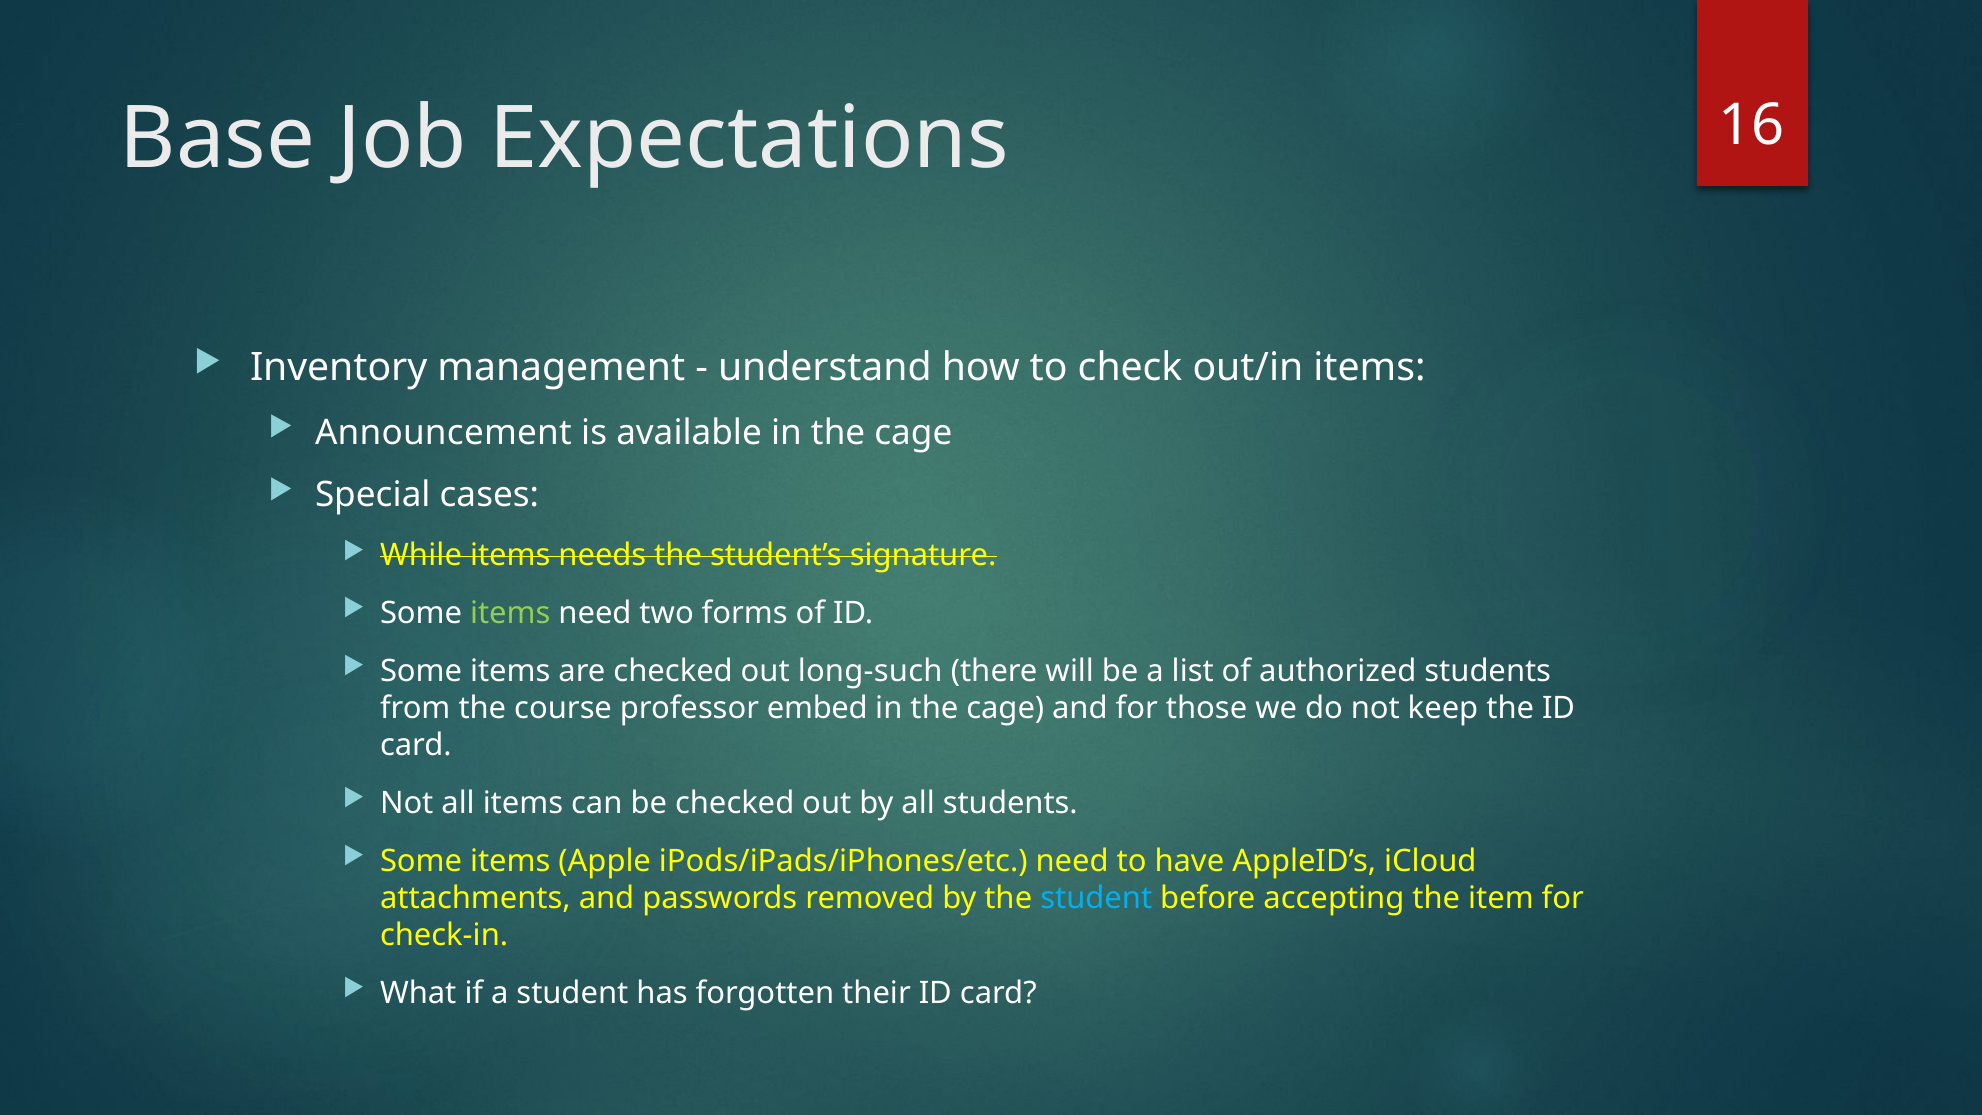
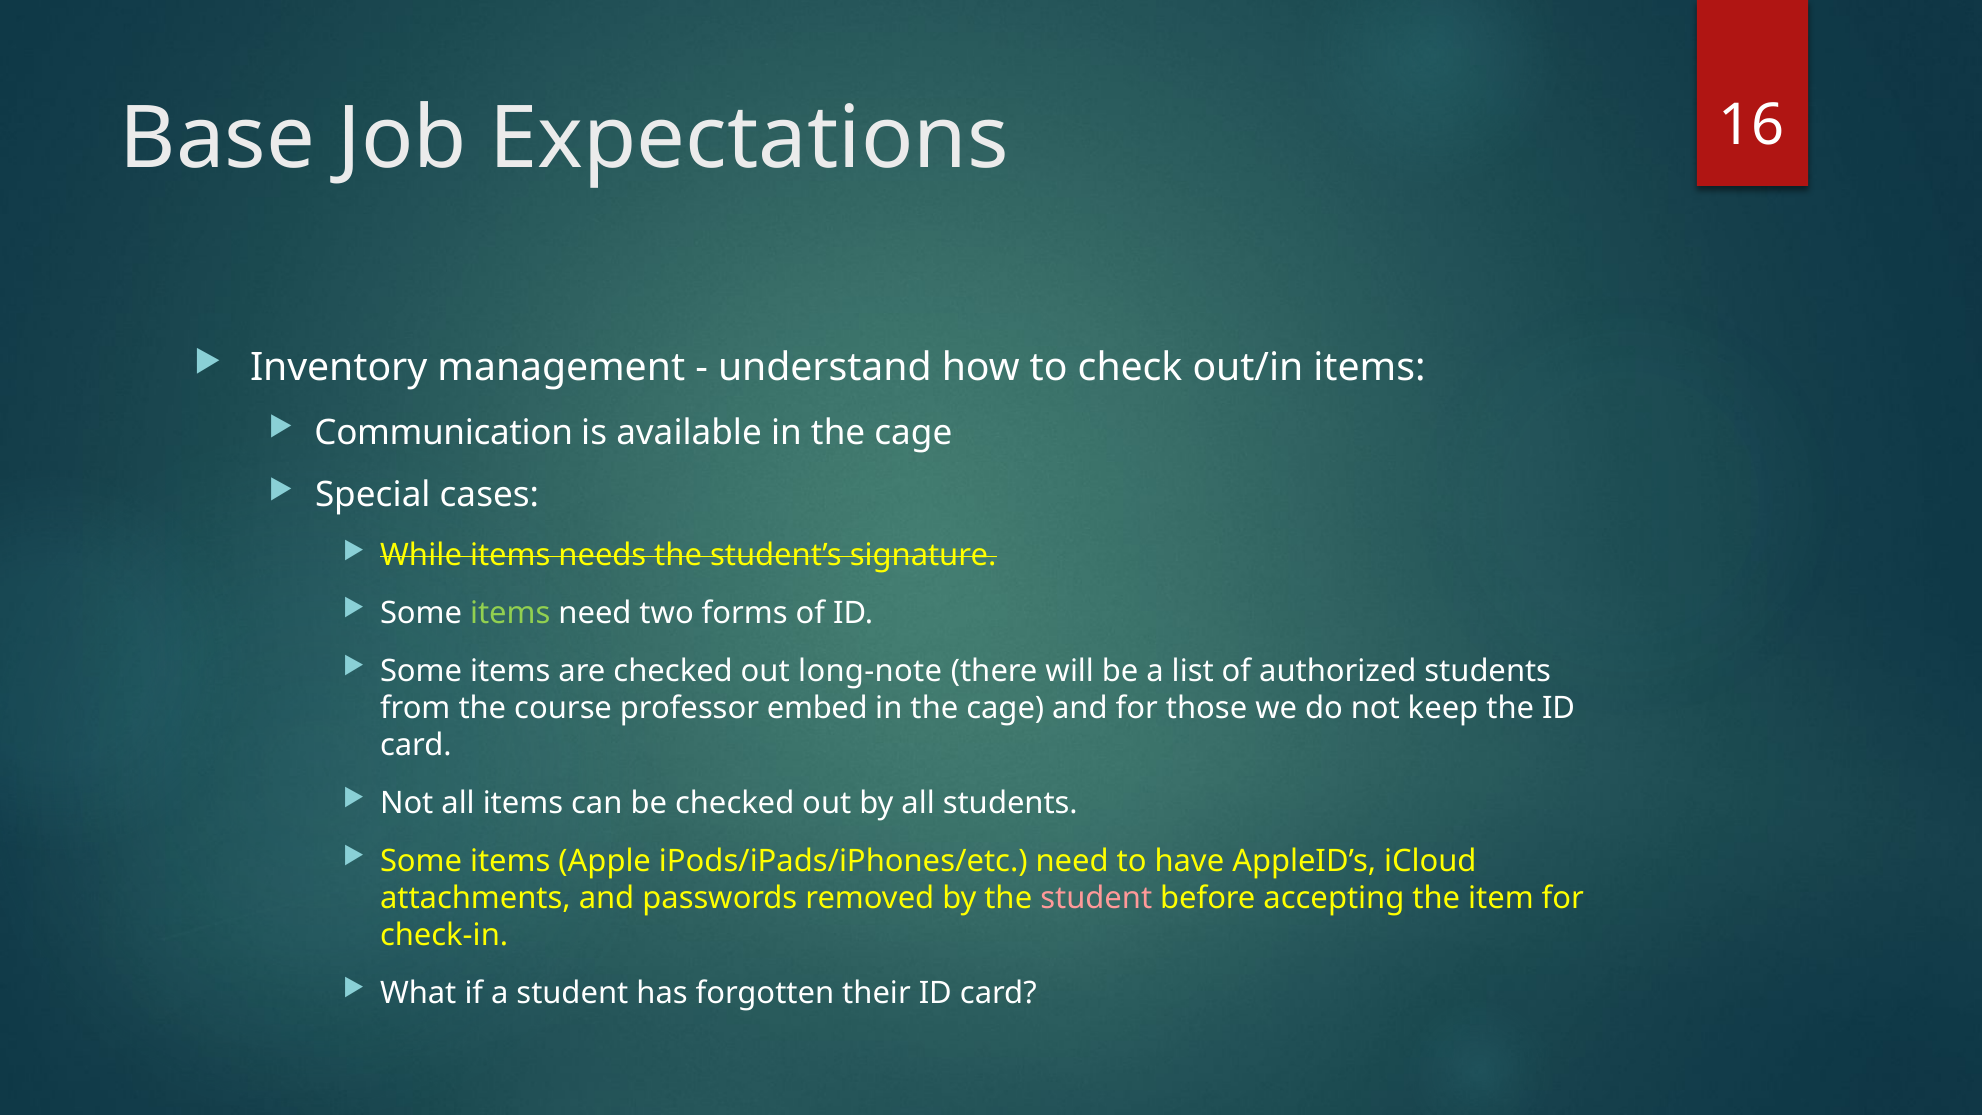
Announcement: Announcement -> Communication (444, 432)
long-such: long-such -> long-note (870, 671)
student colour: light blue -> pink (1096, 898)
